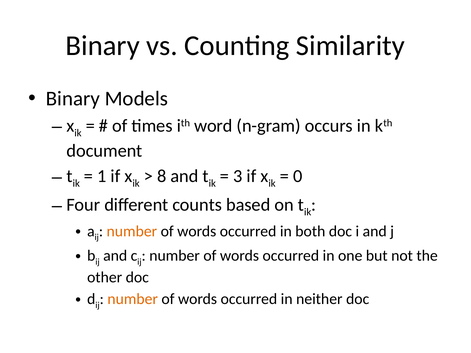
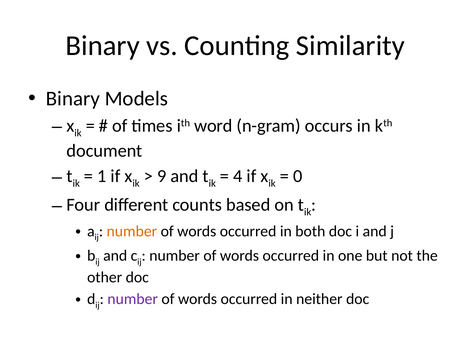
8: 8 -> 9 (162, 176)
3: 3 -> 4 (238, 176)
number colour: orange -> purple (133, 299)
